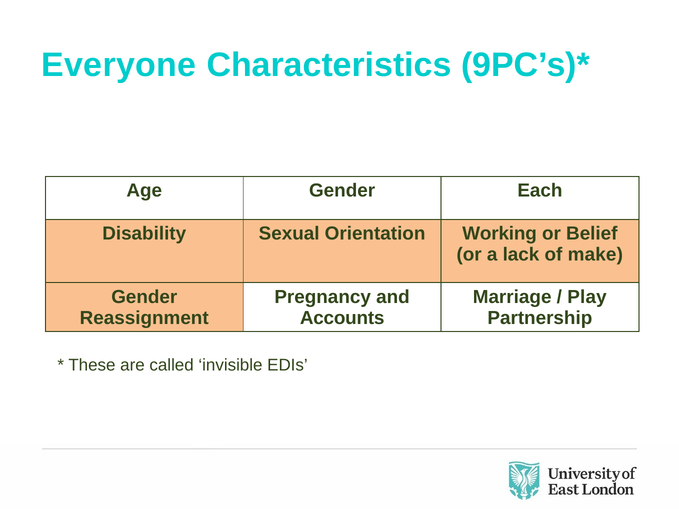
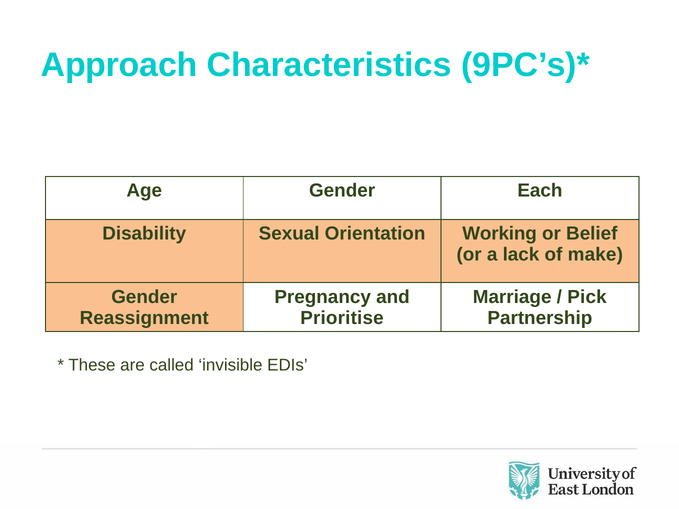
Everyone: Everyone -> Approach (119, 65)
Play: Play -> Pick (587, 297)
Accounts: Accounts -> Prioritise (342, 318)
